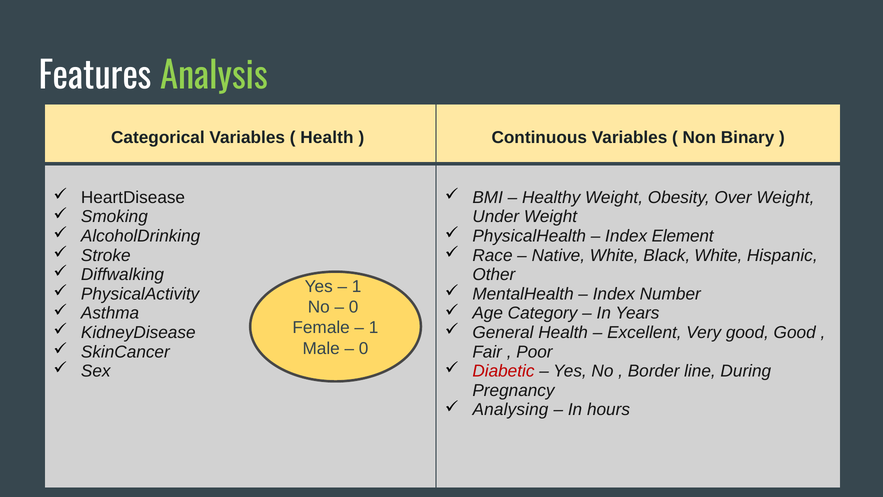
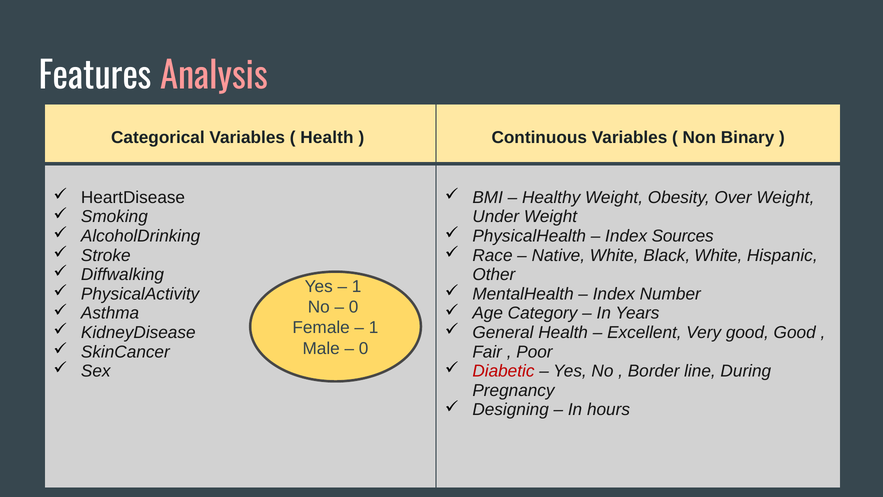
Analysis colour: light green -> pink (214, 76)
Element: Element -> Sources (683, 236)
Analysing: Analysing -> Designing (511, 410)
